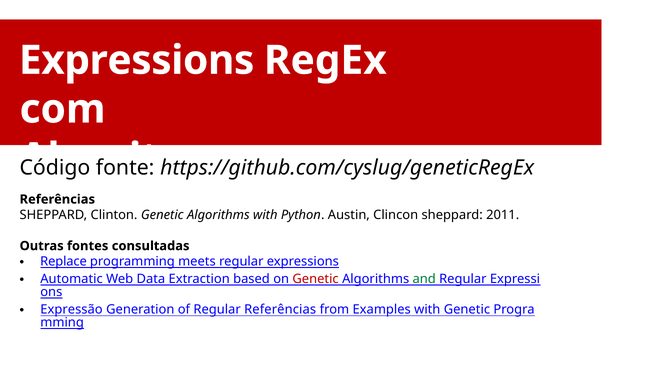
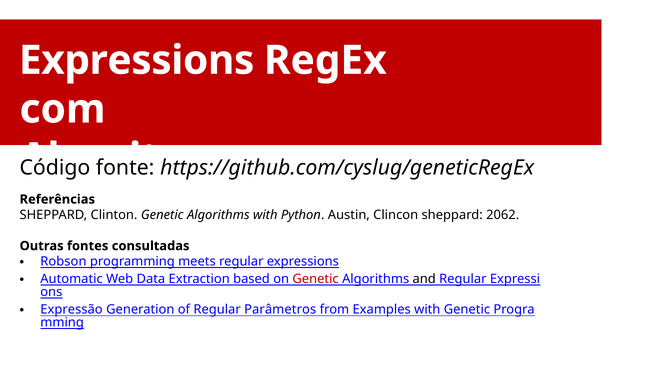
2011: 2011 -> 2062 (503, 215)
Replace: Replace -> Robson (63, 261)
and colour: green -> black (424, 279)
Regular Referências: Referências -> Parâmetros (280, 310)
